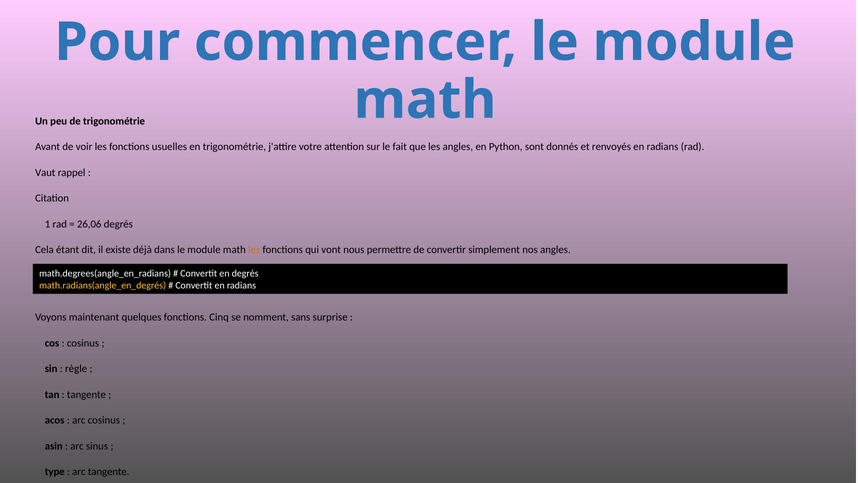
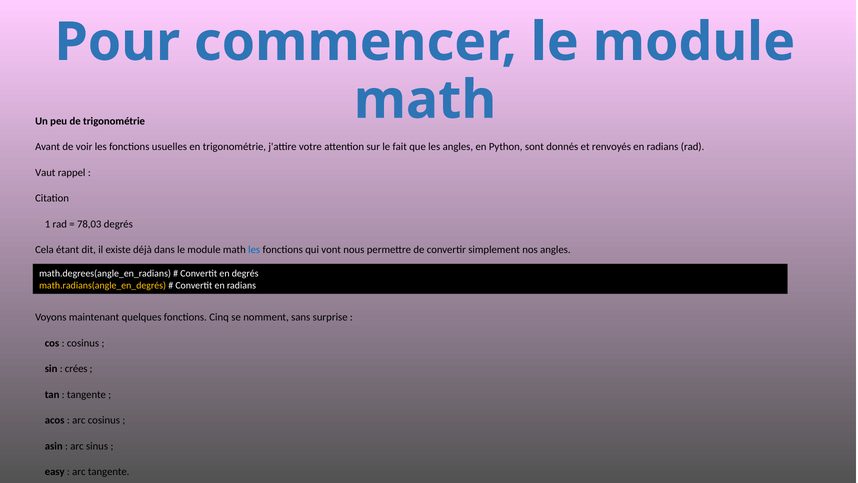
26,06: 26,06 -> 78,03 (89, 224)
les colour: orange -> blue (254, 250)
règle: règle -> crées (76, 369)
type: type -> easy (55, 472)
